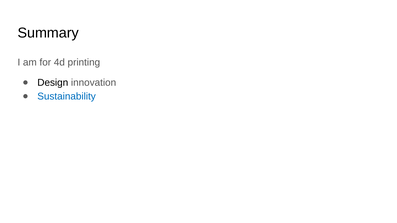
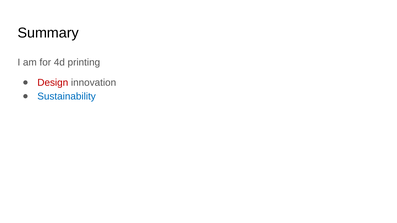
Design colour: black -> red (53, 83)
